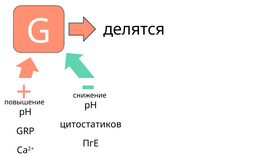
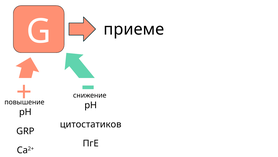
делятся: делятся -> приеме (134, 29)
